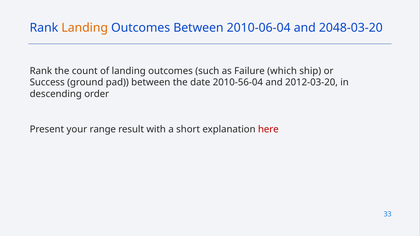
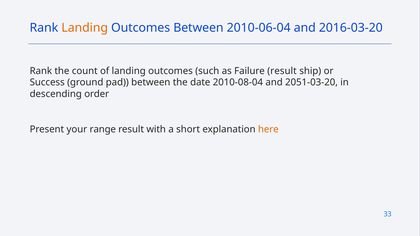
2048-03-20: 2048-03-20 -> 2016-03-20 (351, 28)
Failure which: which -> result (282, 71)
2010-56-04: 2010-56-04 -> 2010-08-04 (238, 82)
2012-03-20: 2012-03-20 -> 2051-03-20 (311, 82)
here colour: red -> orange (268, 129)
